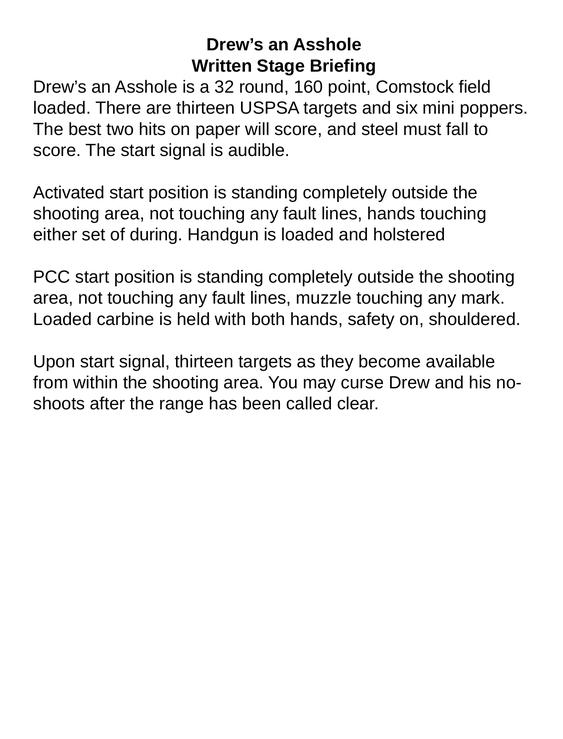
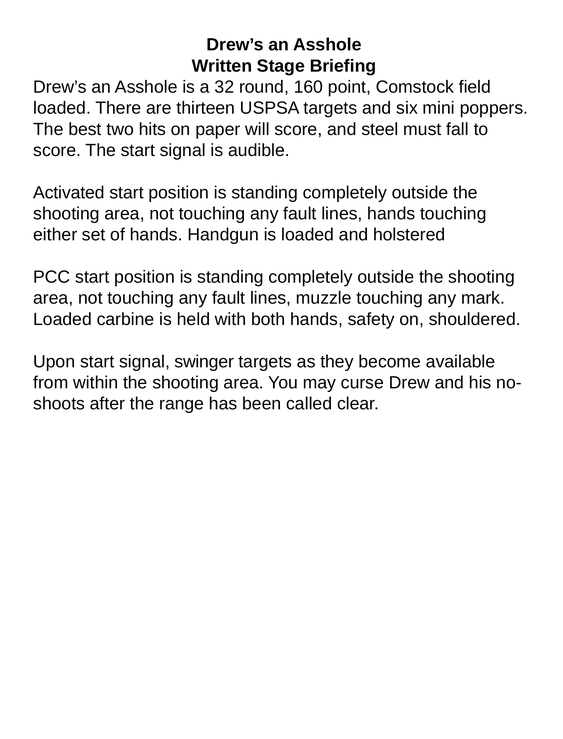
of during: during -> hands (156, 235)
signal thirteen: thirteen -> swinger (204, 362)
